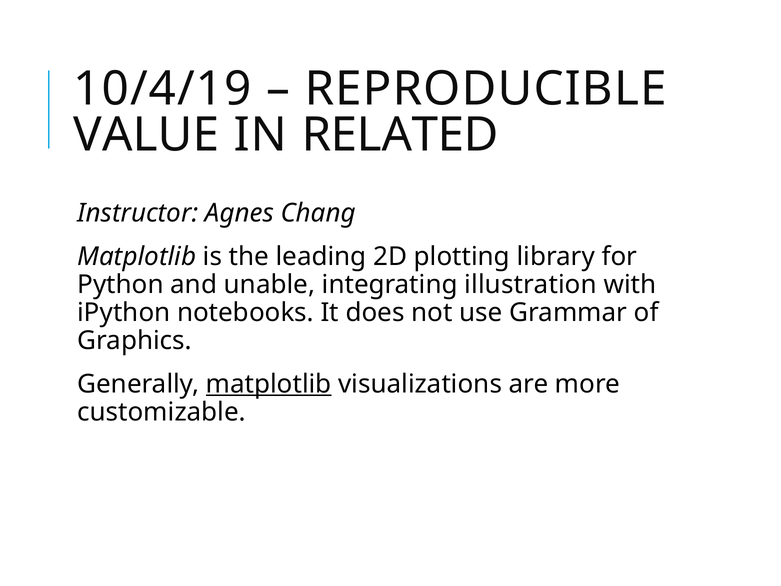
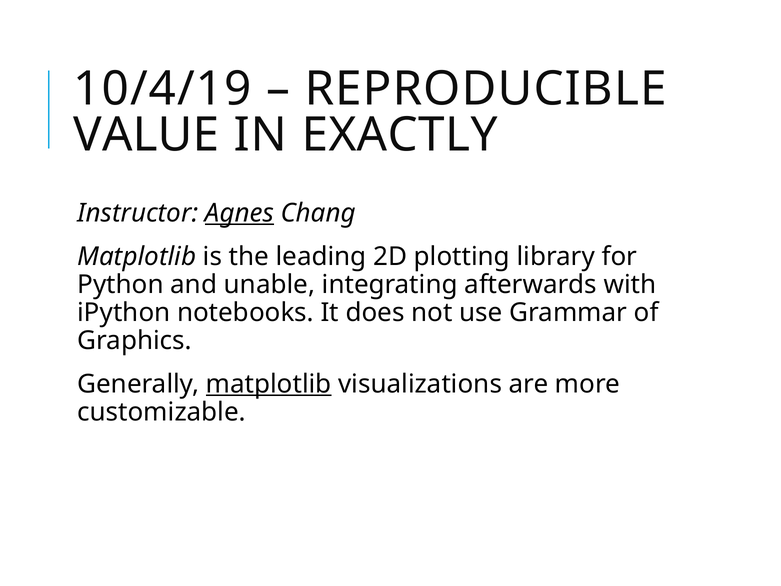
RELATED: RELATED -> EXACTLY (400, 135)
Agnes underline: none -> present (239, 213)
illustration: illustration -> afterwards (531, 284)
